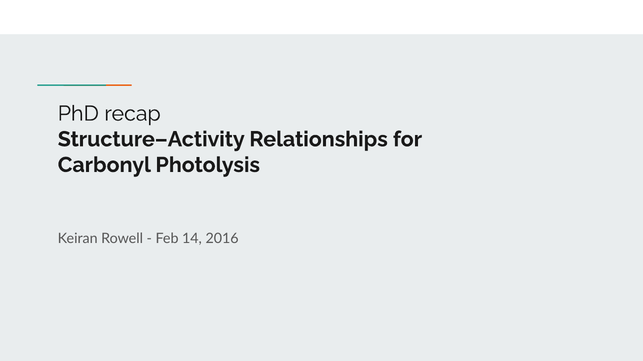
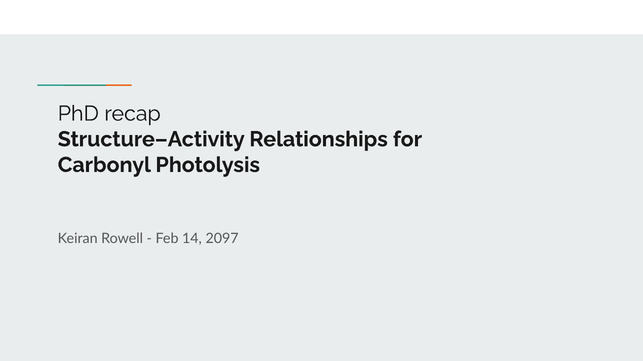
2016: 2016 -> 2097 (222, 239)
